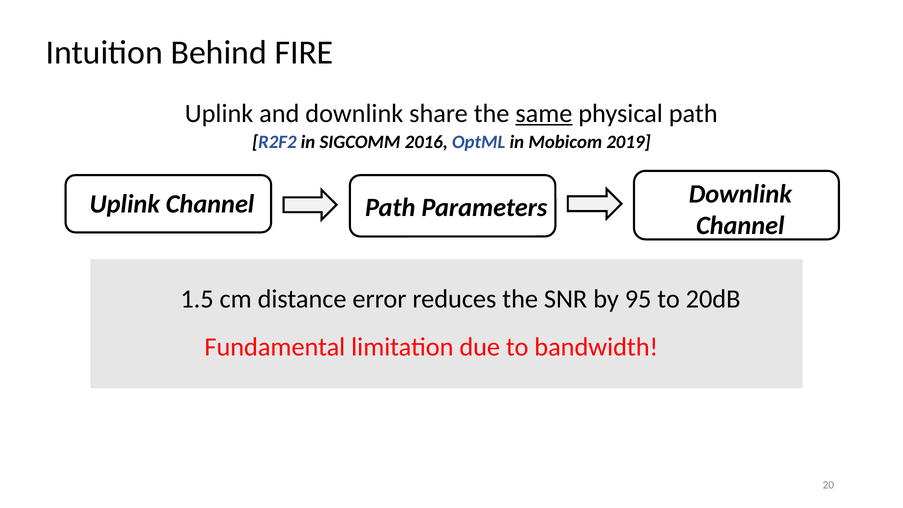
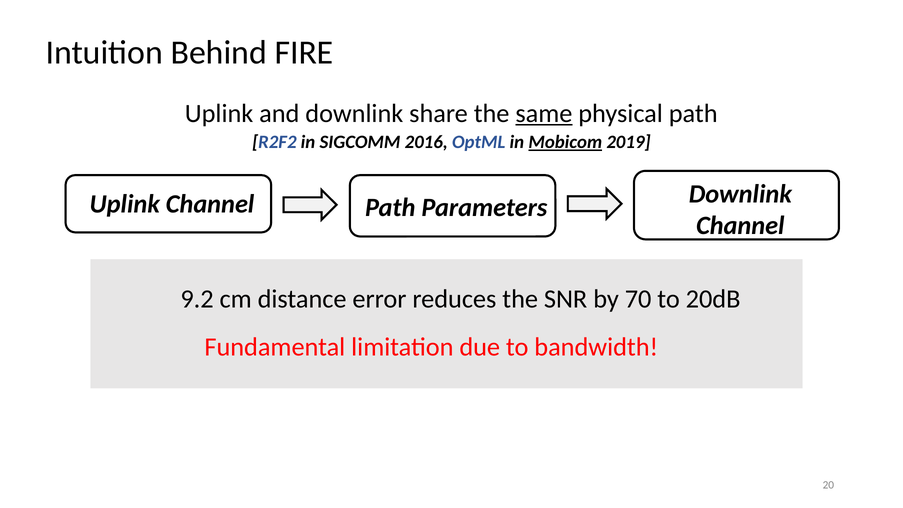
Mobicom underline: none -> present (565, 142)
1.5: 1.5 -> 9.2 (197, 299)
95: 95 -> 70 (638, 299)
